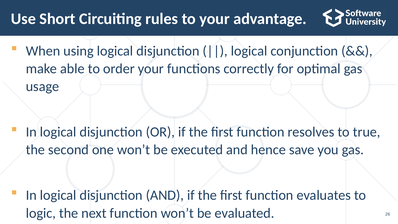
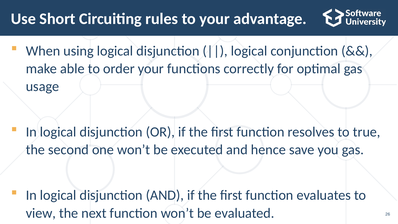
logic: logic -> view (41, 213)
